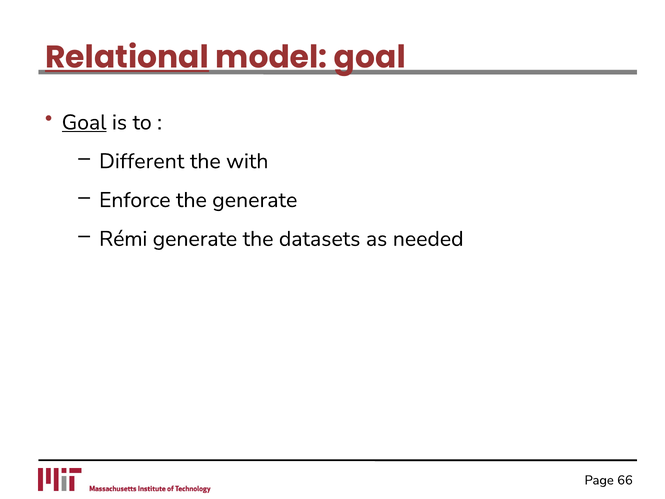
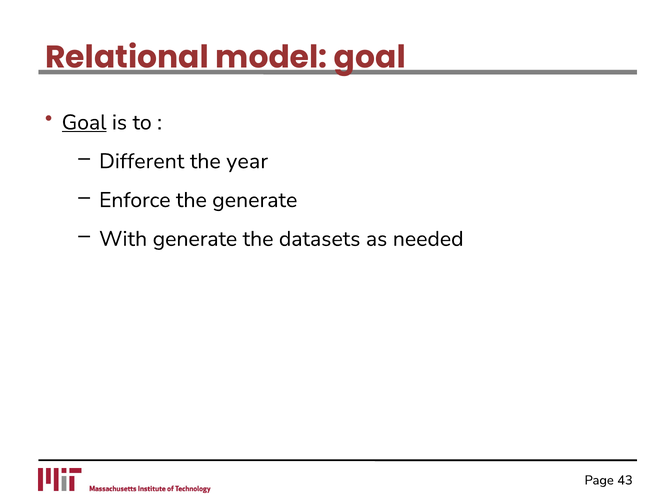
Relational underline: present -> none (127, 57)
with: with -> year (247, 161)
Rémi: Rémi -> With (123, 239)
66: 66 -> 43 (625, 480)
